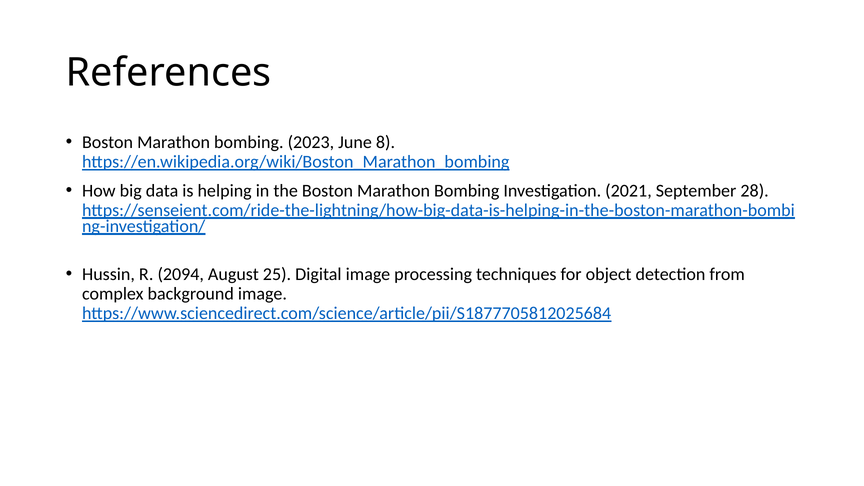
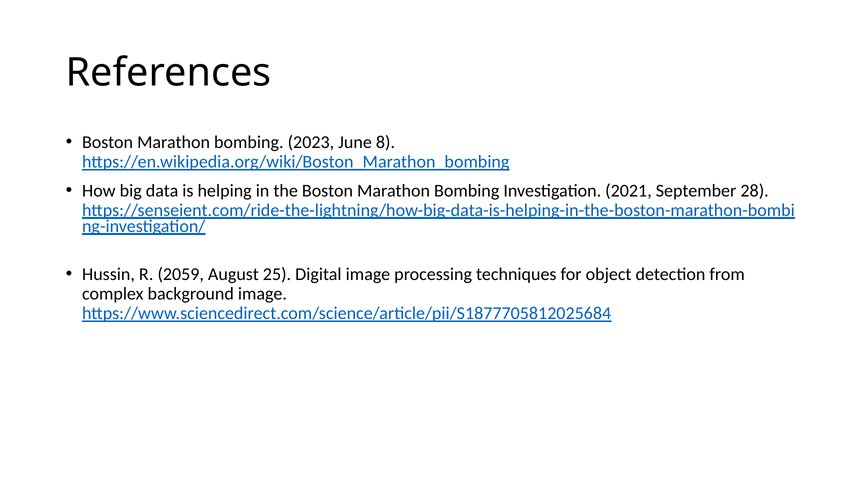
2094: 2094 -> 2059 (181, 274)
